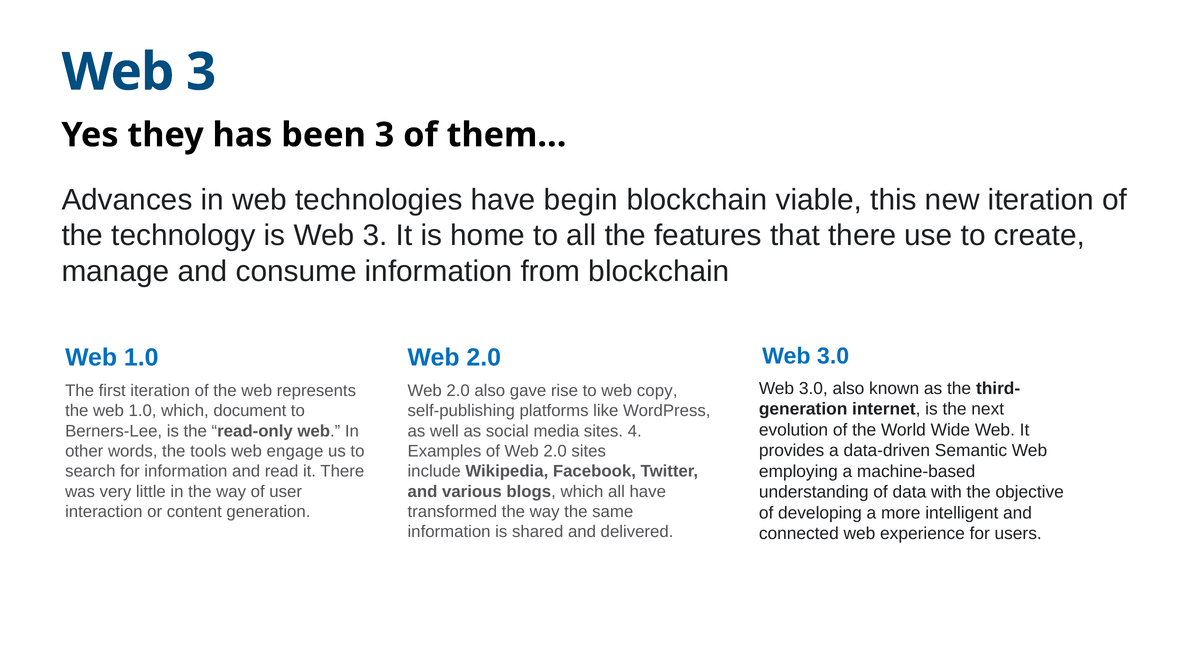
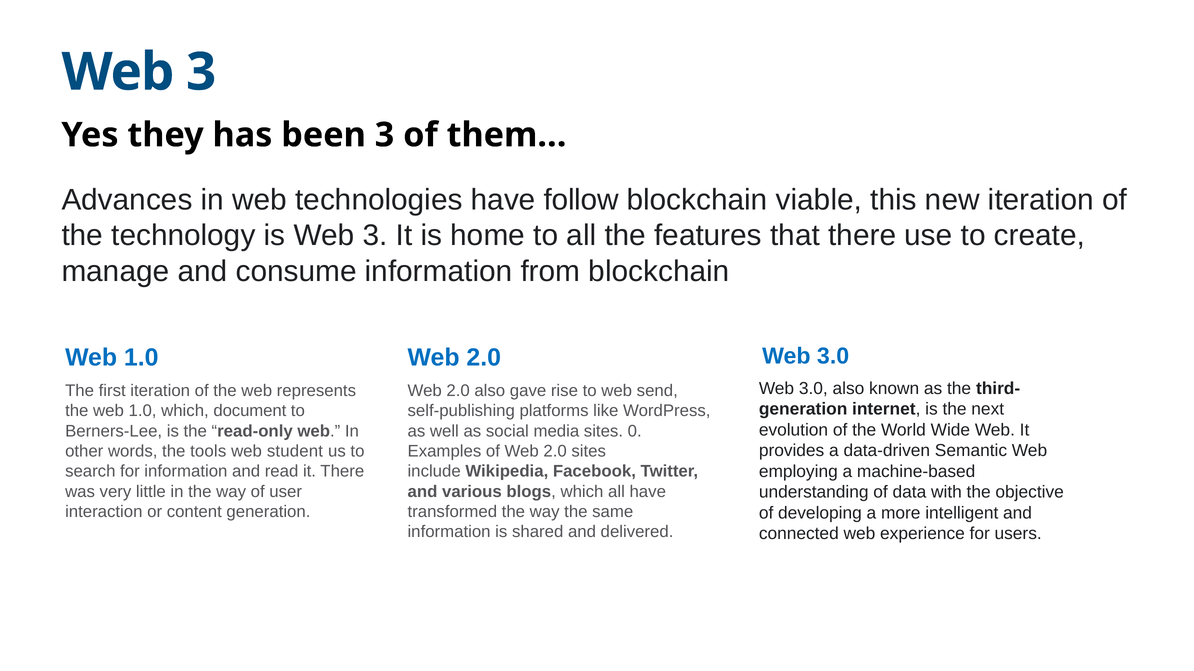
begin: begin -> follow (581, 200)
copy: copy -> send (657, 391)
4: 4 -> 0 (635, 431)
engage: engage -> student (295, 452)
